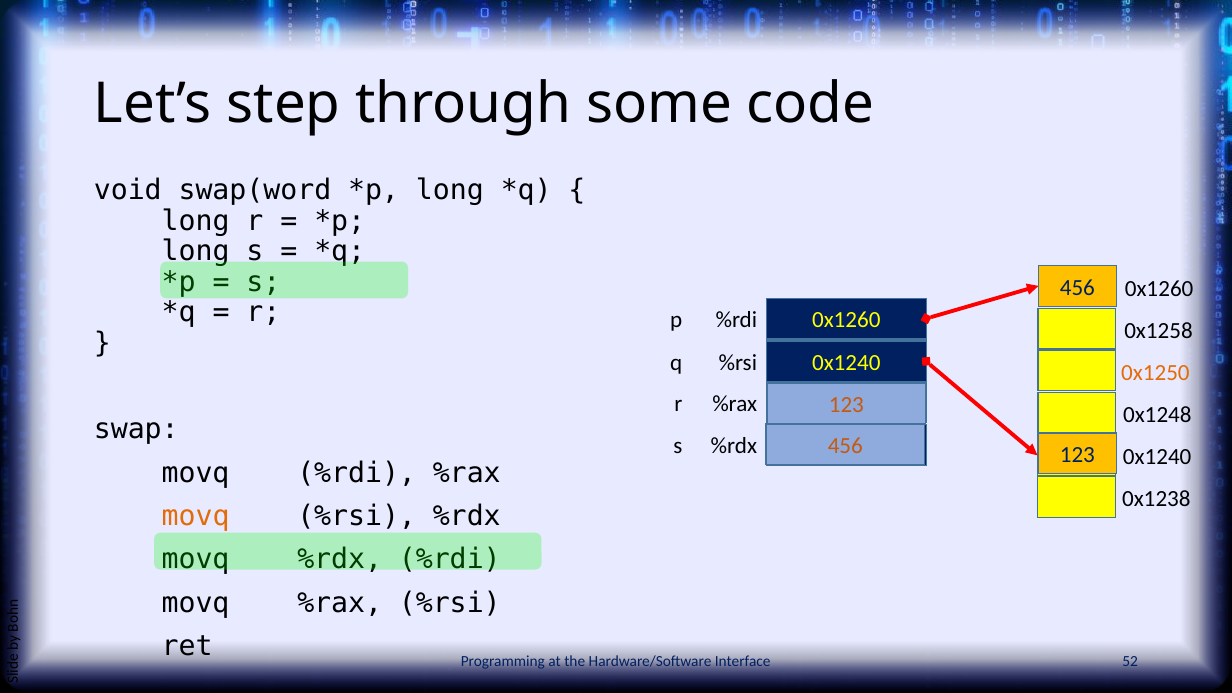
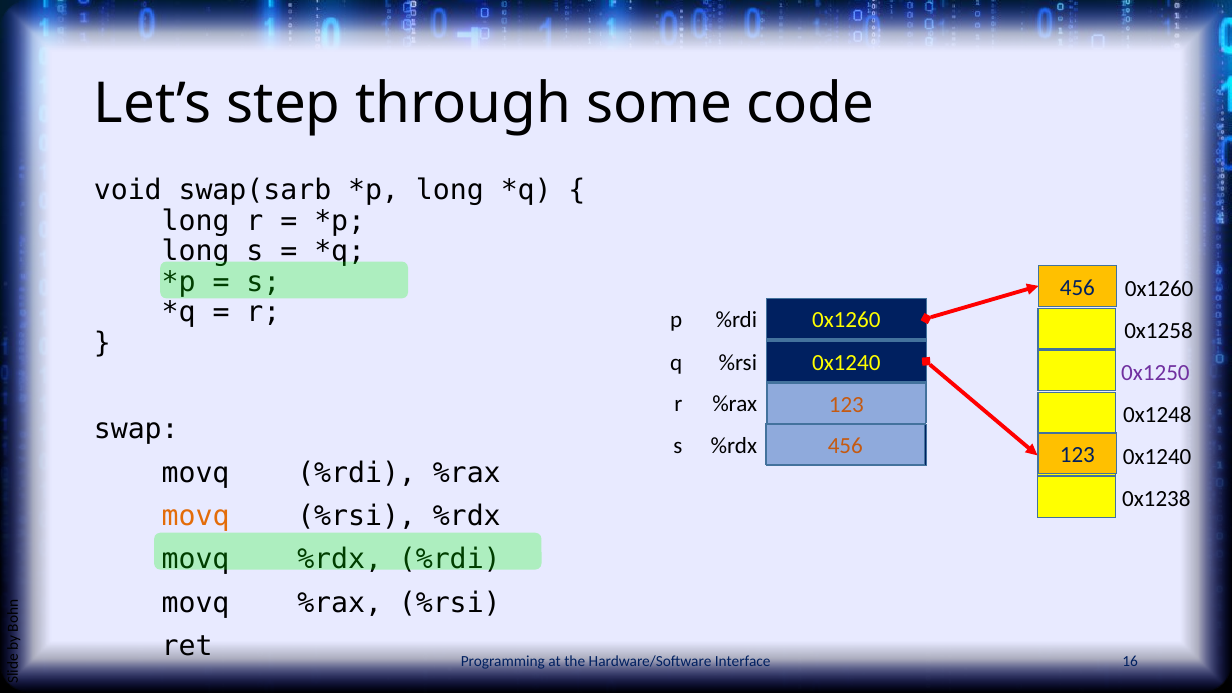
swap(word: swap(word -> swap(sarb (255, 191)
0x1250 colour: orange -> purple (1155, 373)
52: 52 -> 16 (1130, 662)
